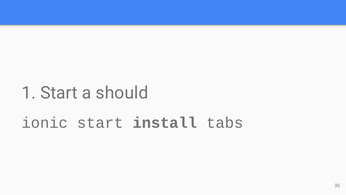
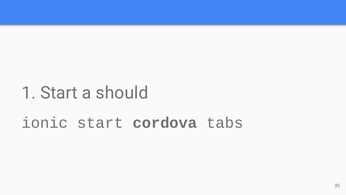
install: install -> cordova (165, 123)
